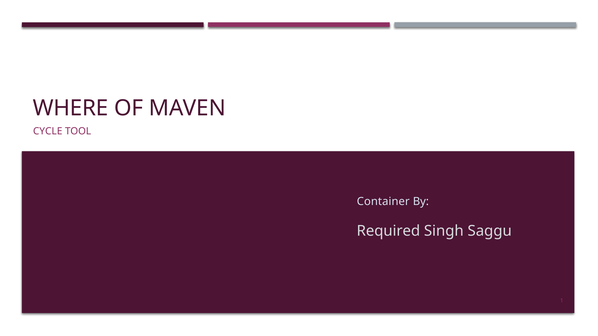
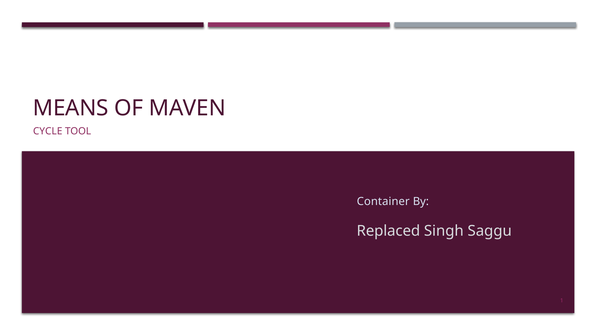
WHERE: WHERE -> MEANS (71, 108)
Required: Required -> Replaced (388, 231)
